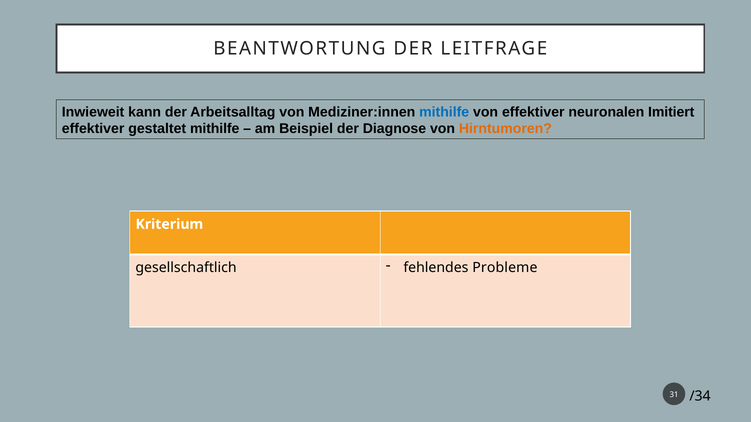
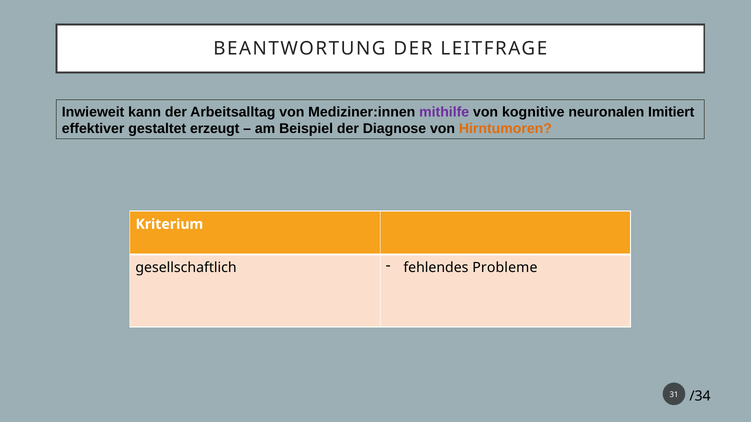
mithilfe colour: blue -> purple (444, 112)
von effektiver: effektiver -> kognitive (533, 112)
gestaltet mithilfe: mithilfe -> erzeugt (215, 129)
